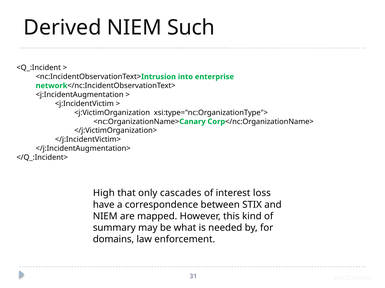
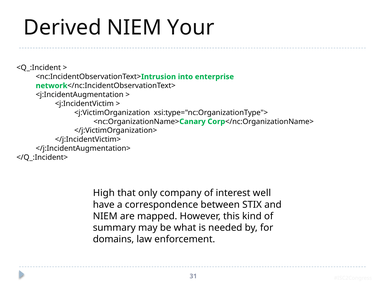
Such: Such -> Your (191, 28)
cascades: cascades -> company (181, 194)
loss: loss -> well (262, 194)
